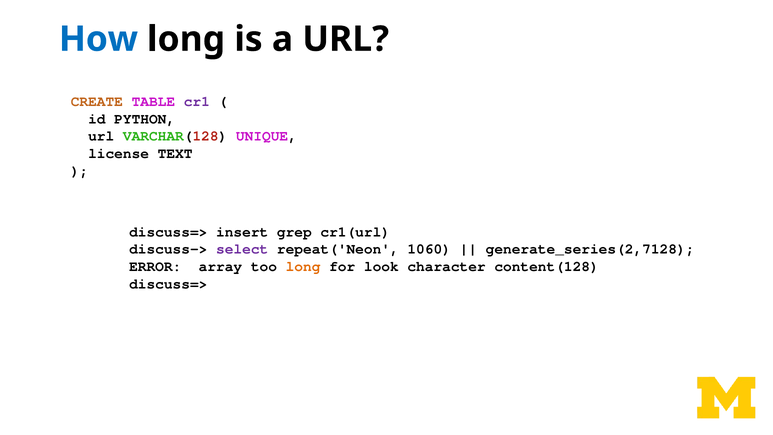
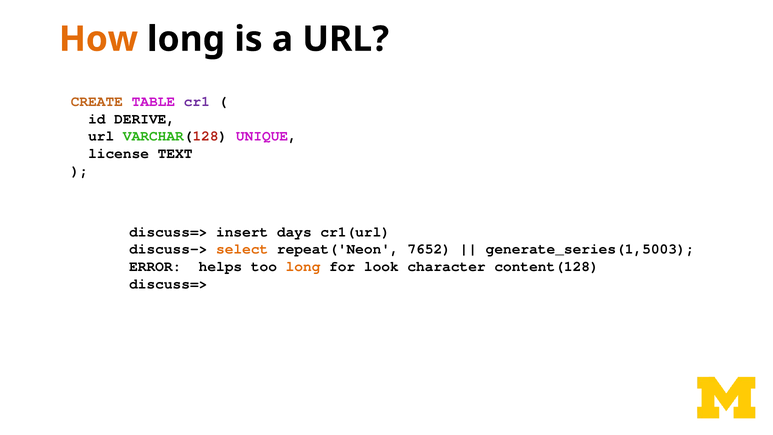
How colour: blue -> orange (98, 39)
PYTHON: PYTHON -> DERIVE (145, 119)
grep: grep -> days (294, 232)
select colour: purple -> orange (242, 249)
1060: 1060 -> 7652 (429, 249)
generate_series(2,7128: generate_series(2,7128 -> generate_series(1,5003 (590, 249)
array: array -> helps (220, 266)
